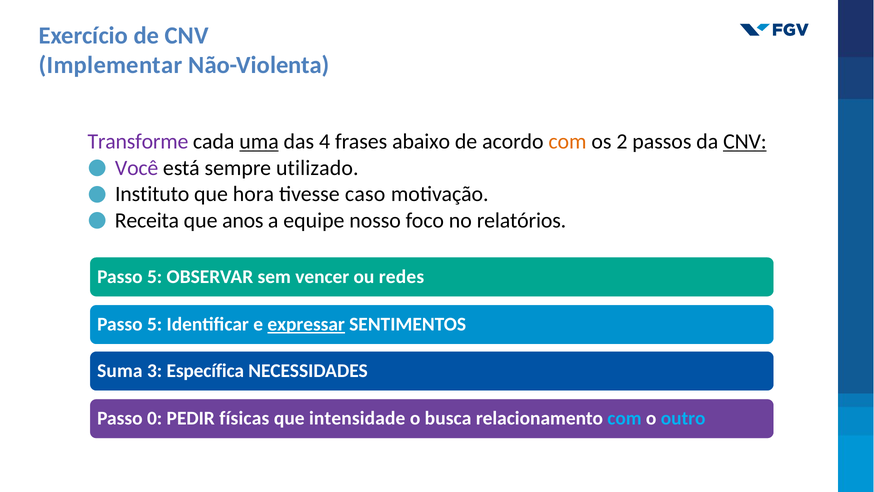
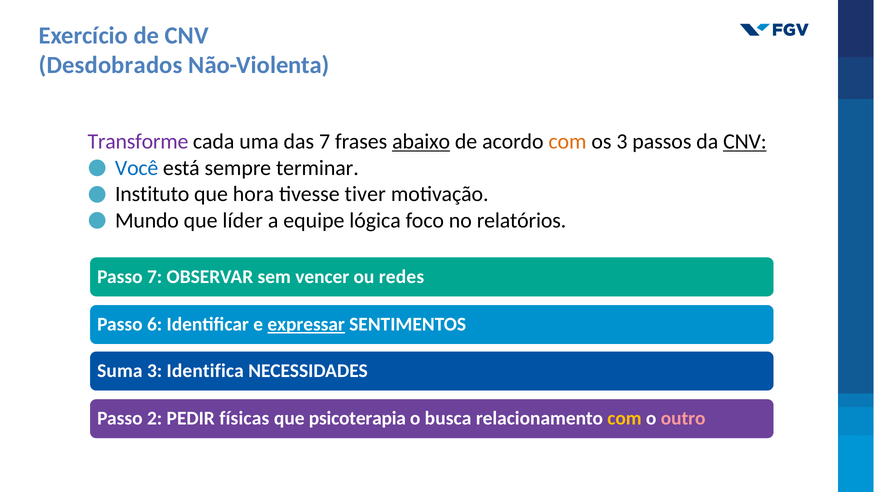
Implementar: Implementar -> Desdobrados (111, 65)
uma underline: present -> none (259, 141)
das 4: 4 -> 7 (325, 141)
abaixo underline: none -> present (421, 141)
os 2: 2 -> 3 (622, 141)
Você colour: purple -> blue (137, 168)
utilizado: utilizado -> terminar (317, 168)
caso: caso -> tiver (365, 194)
Receita: Receita -> Mundo (147, 220)
anos: anos -> líder (243, 220)
nosso: nosso -> lógica (375, 220)
5: 5 -> 7 (155, 277)
5: 5 -> 6 (155, 324)
Específica: Específica -> Identifica (205, 371)
0: 0 -> 2 (155, 418)
intensidade: intensidade -> psicoterapia (357, 418)
com colour: light blue -> yellow (624, 418)
outro colour: light blue -> pink (683, 418)
